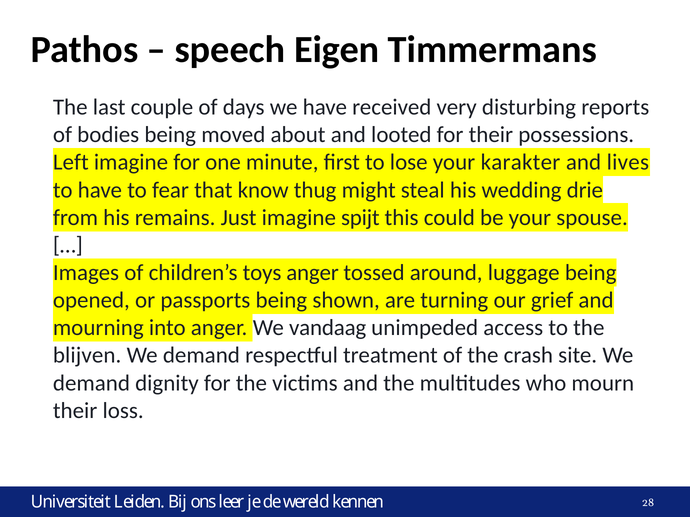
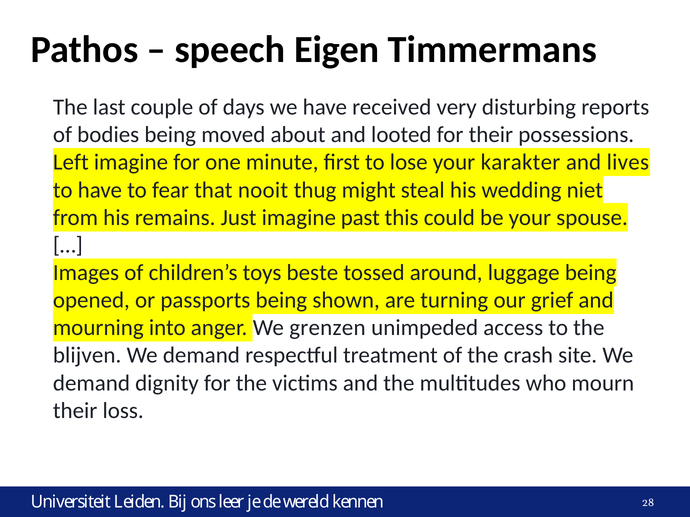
know: know -> nooit (263, 190)
drie: drie -> niet (585, 190)
spijt: spijt -> past (360, 218)
toys anger: anger -> beste (312, 273)
vandaag: vandaag -> grenzen (327, 328)
